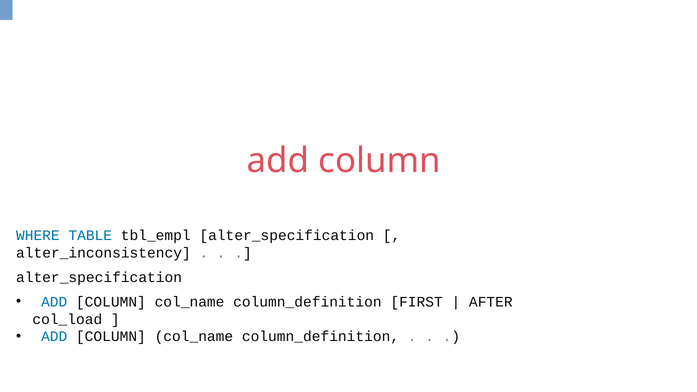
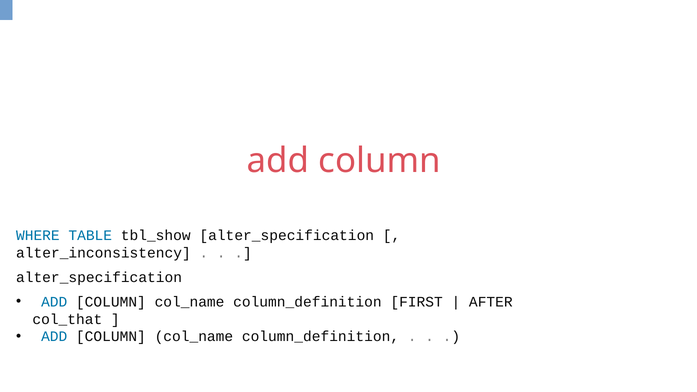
tbl_empl: tbl_empl -> tbl_show (156, 236)
col_load: col_load -> col_that (67, 319)
